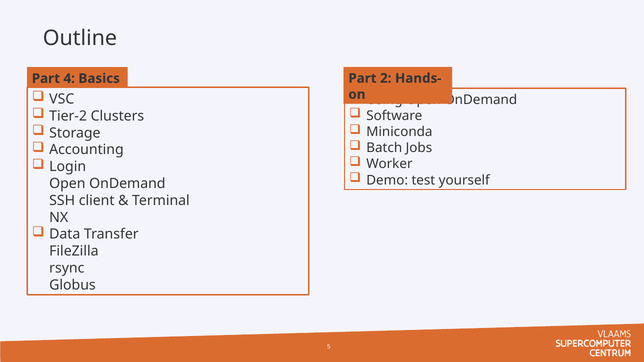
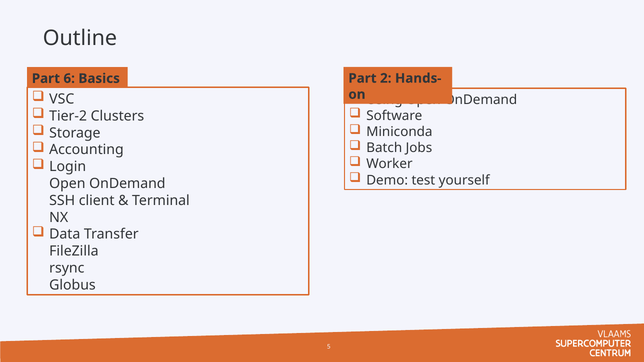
4: 4 -> 6 (69, 79)
